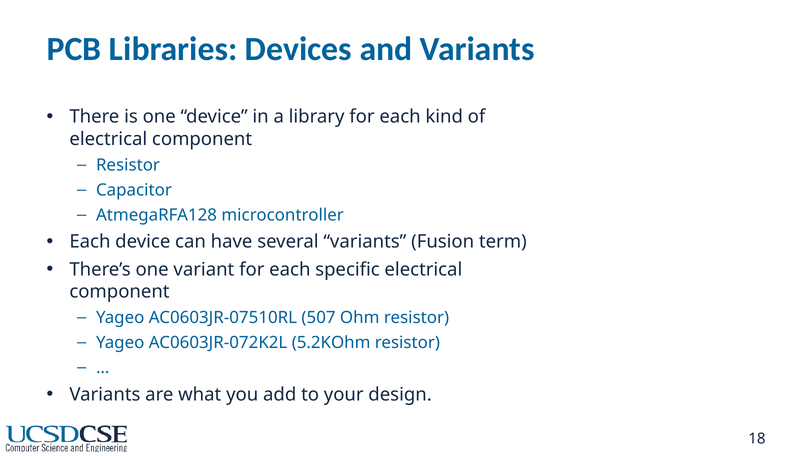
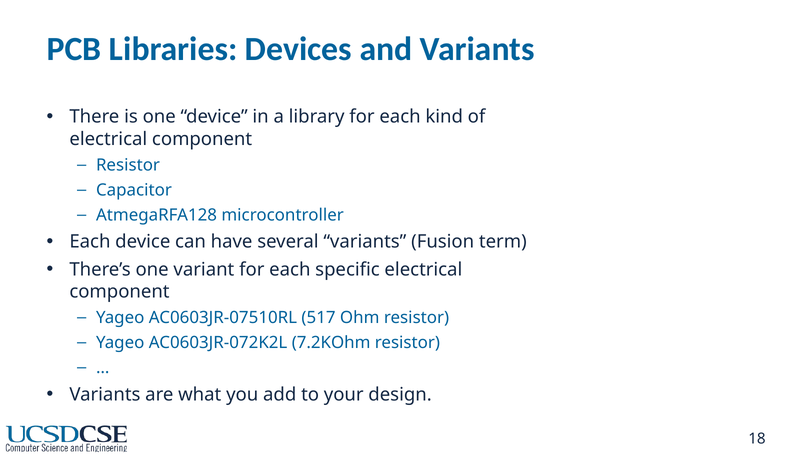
507: 507 -> 517 (319, 318)
5.2KOhm: 5.2KOhm -> 7.2KOhm (331, 343)
